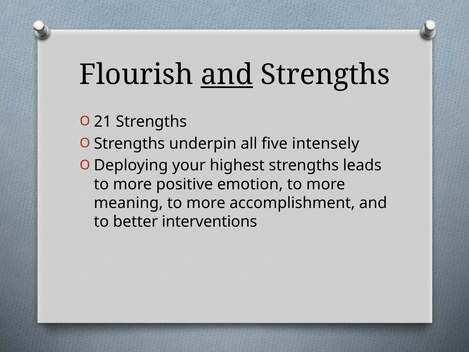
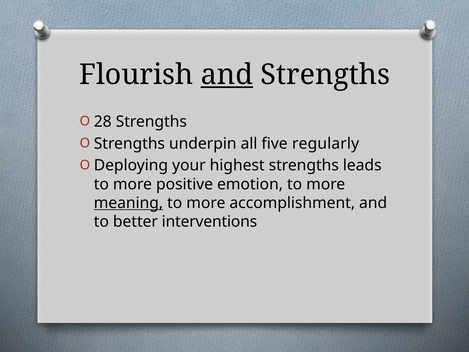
21: 21 -> 28 (103, 122)
intensely: intensely -> regularly (326, 143)
meaning underline: none -> present (128, 203)
